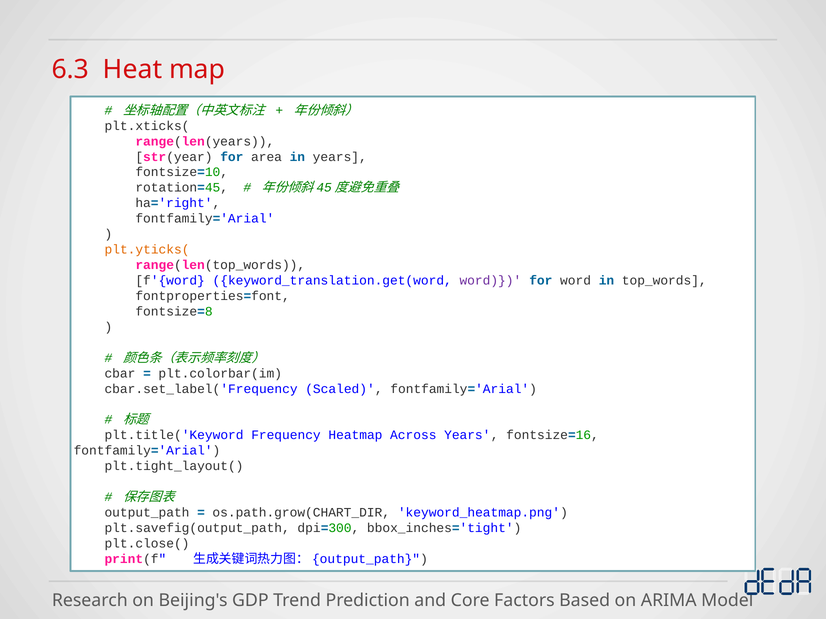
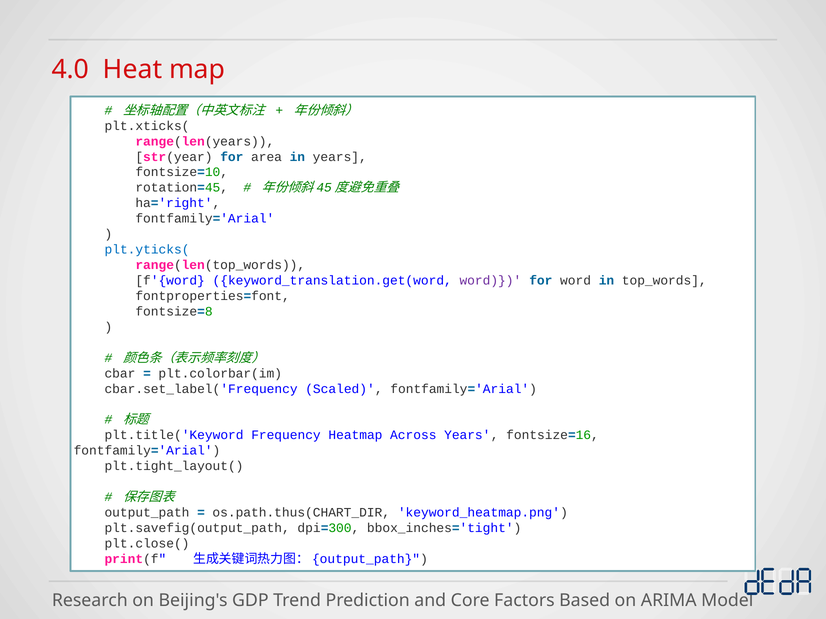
6.3: 6.3 -> 4.0 (70, 69)
plt.yticks( colour: orange -> blue (147, 250)
os.path.grow(CHART_DIR: os.path.grow(CHART_DIR -> os.path.thus(CHART_DIR (301, 513)
